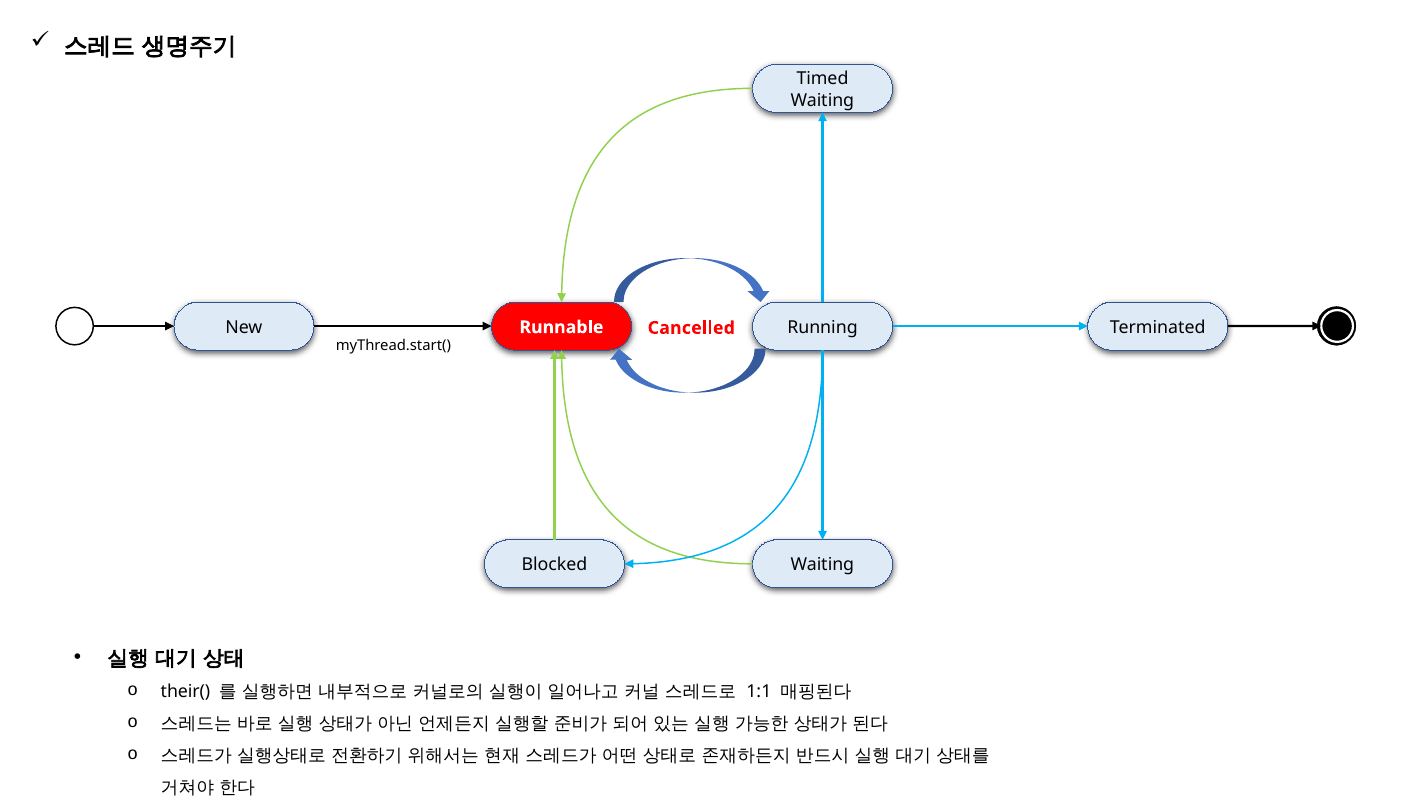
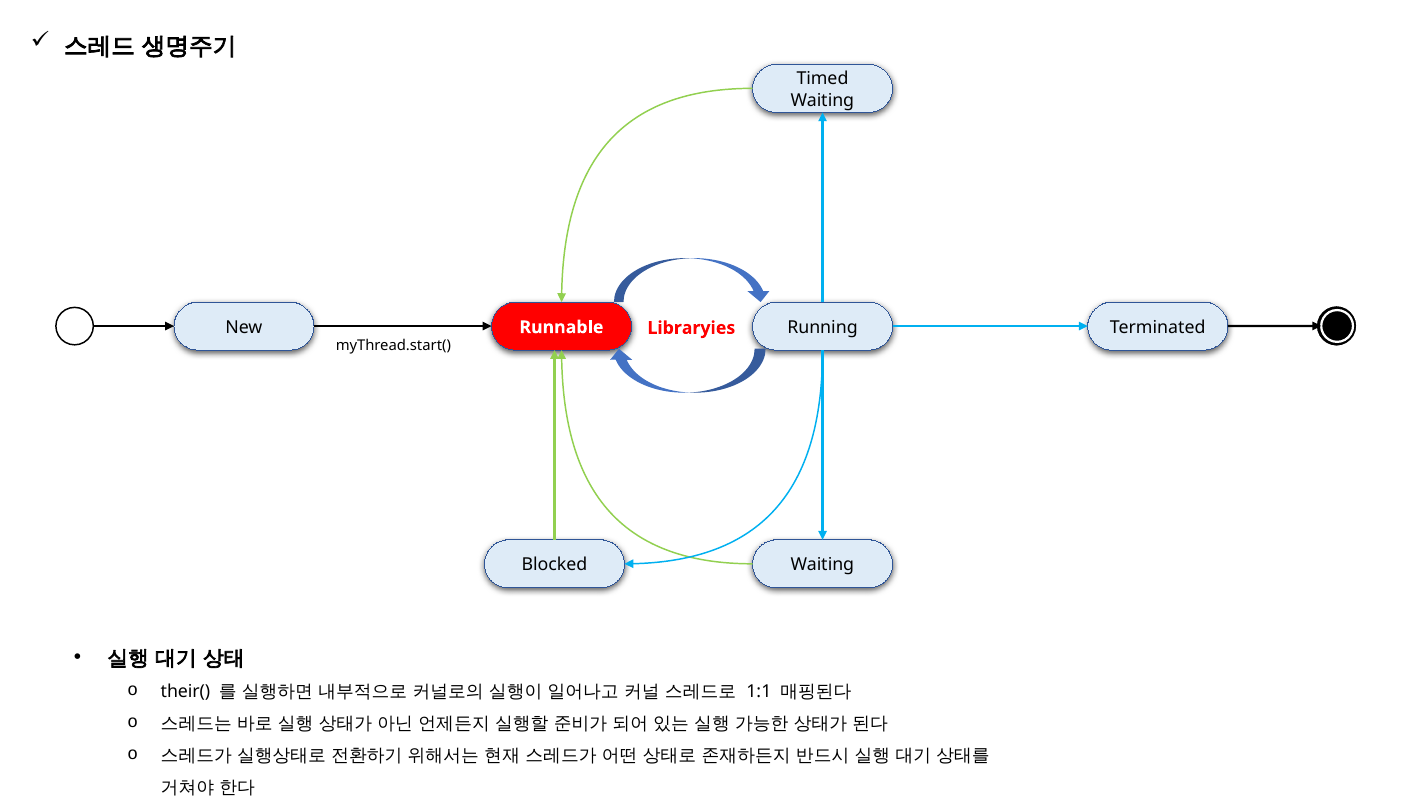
Cancelled: Cancelled -> Libraryies (691, 328)
